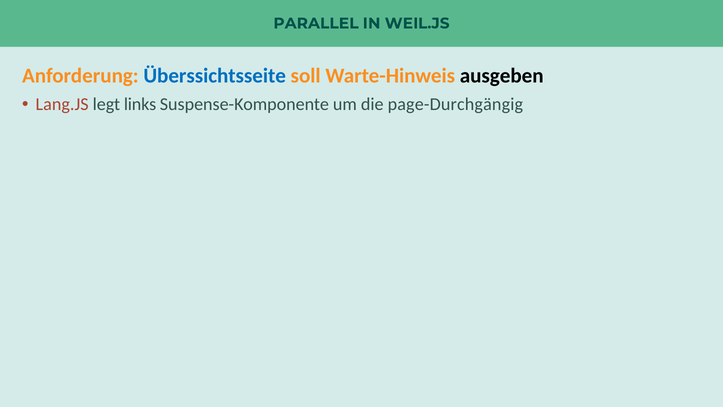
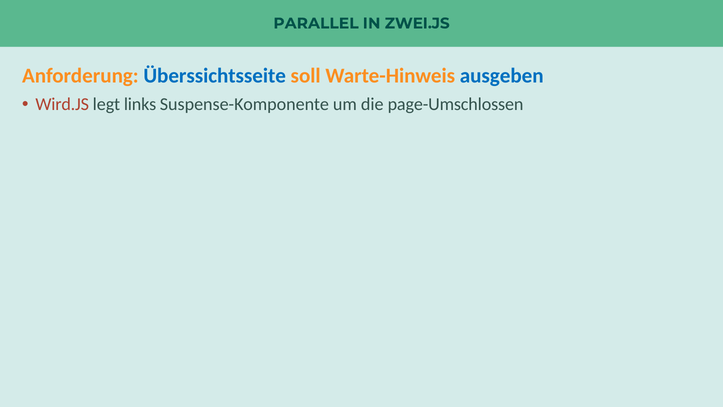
WEIL.JS: WEIL.JS -> ZWEI.JS (417, 23)
ausgeben colour: black -> blue (502, 76)
Lang.JS: Lang.JS -> Wird.JS (62, 104)
page-Durchgängig: page-Durchgängig -> page-Umschlossen (456, 104)
